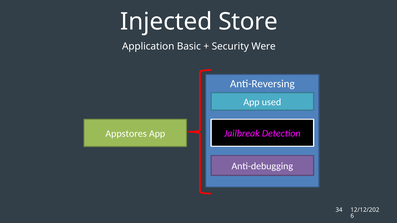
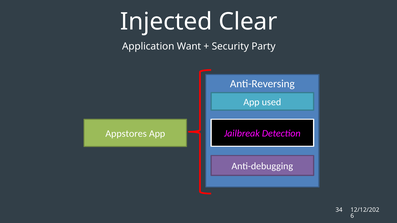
Store: Store -> Clear (248, 22)
Basic: Basic -> Want (189, 46)
Were: Were -> Party (264, 46)
